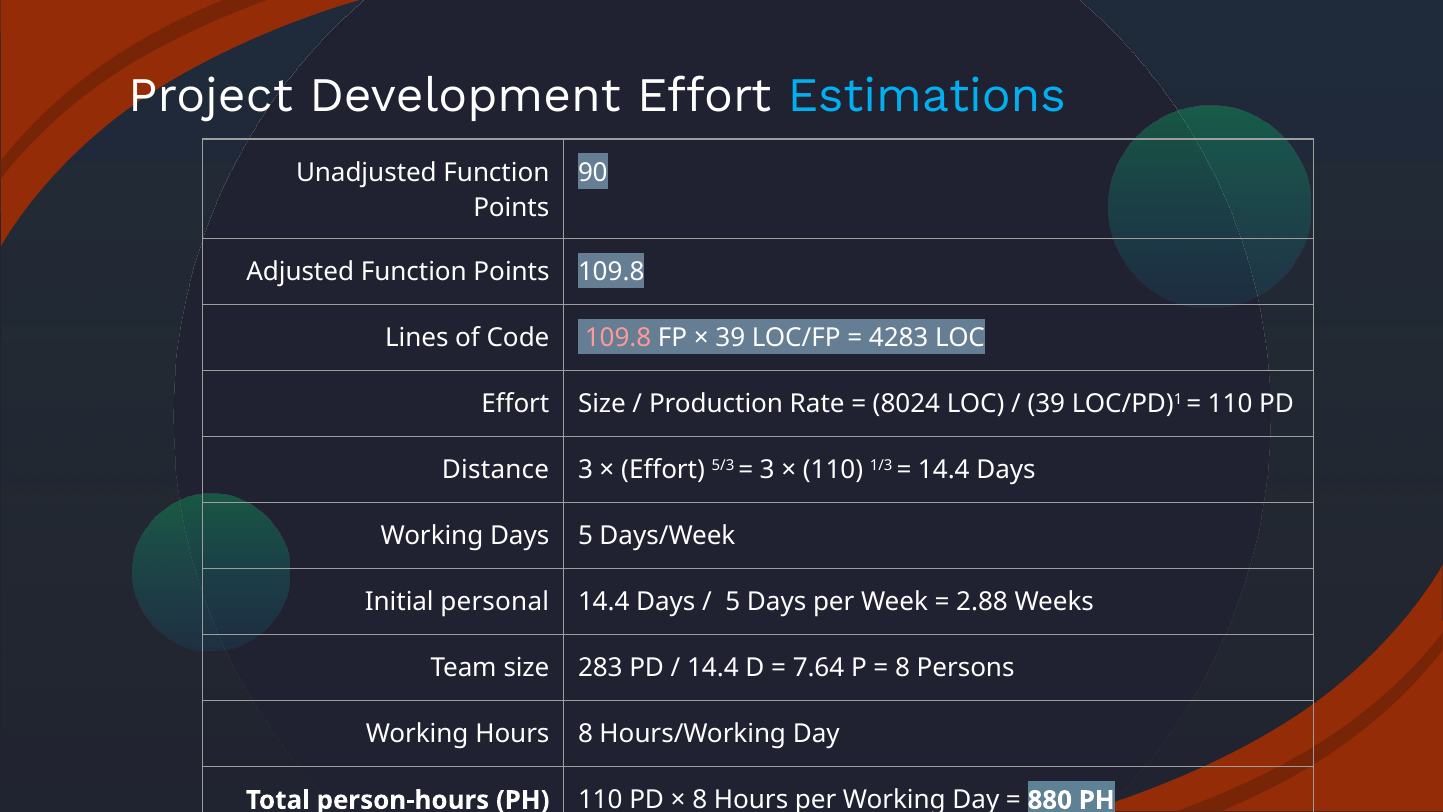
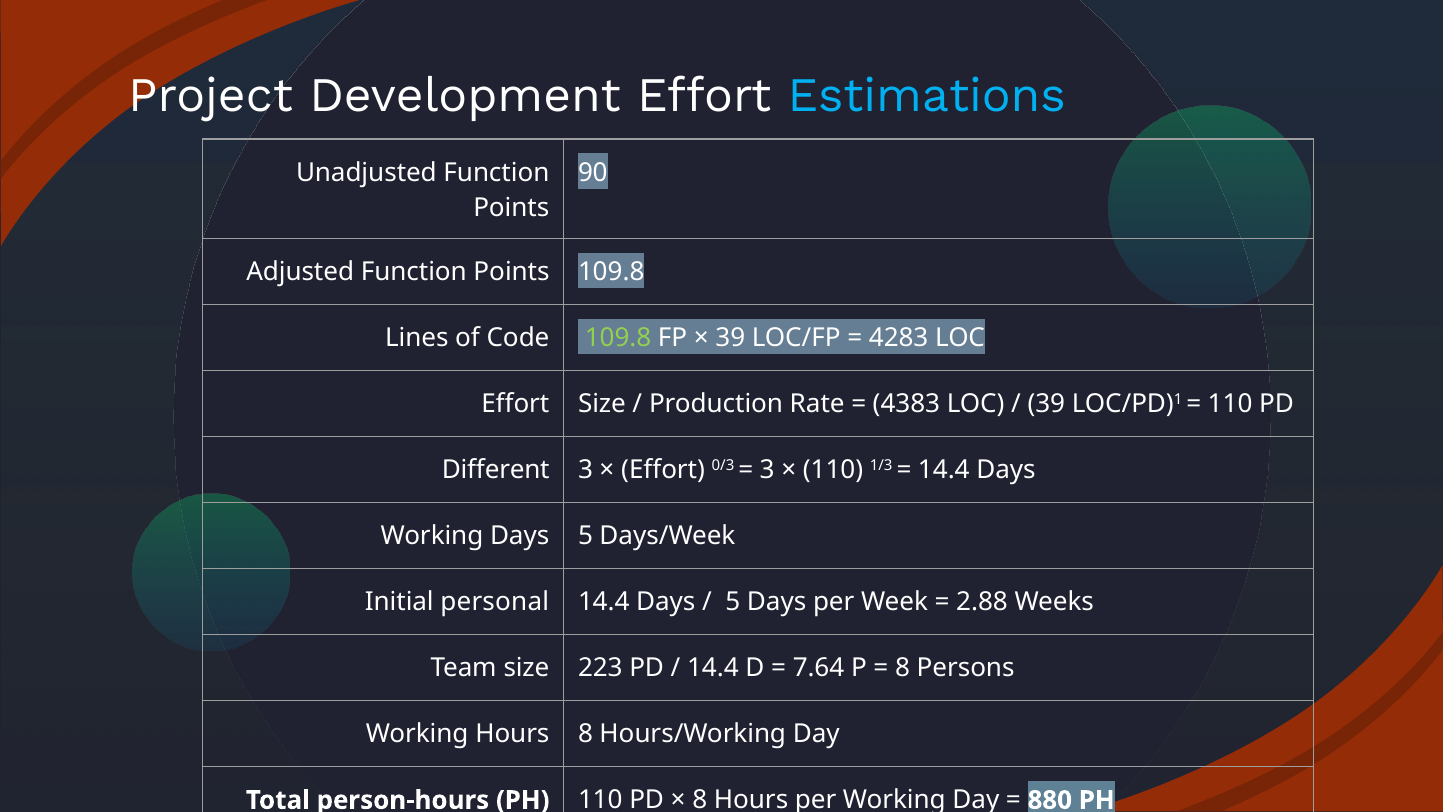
109.8 colour: pink -> light green (618, 338)
8024: 8024 -> 4383 (906, 404)
Distance: Distance -> Different (496, 470)
5/3: 5/3 -> 0/3 (723, 466)
283: 283 -> 223 (600, 668)
